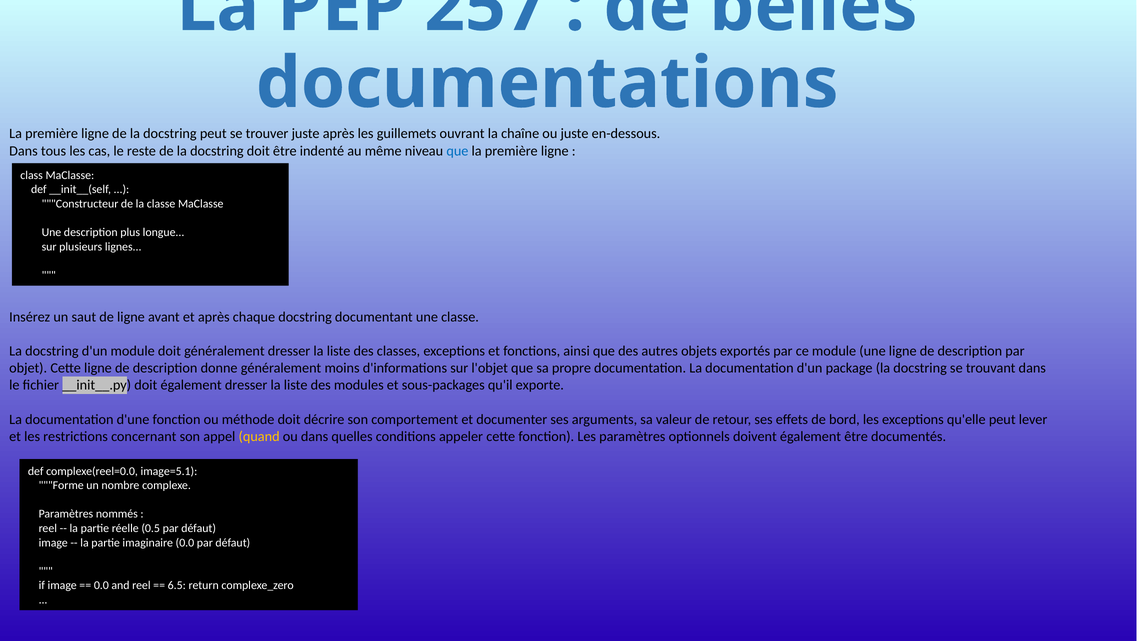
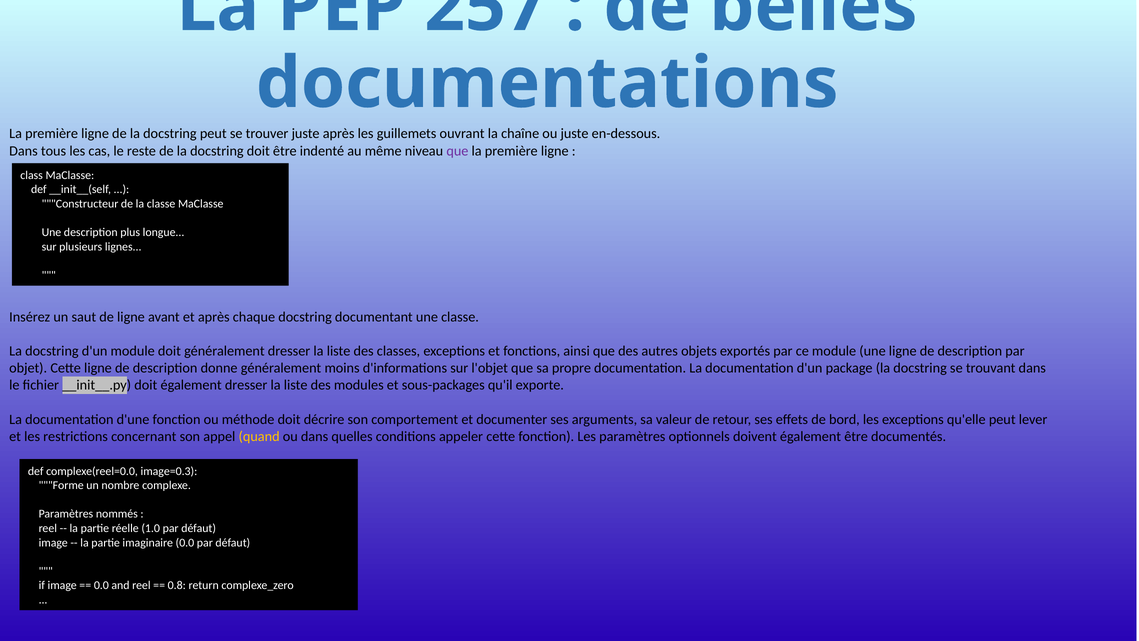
que colour: blue -> purple (457, 151)
image=5.1: image=5.1 -> image=0.3 (169, 471)
0.5: 0.5 -> 1.0 (151, 528)
6.5: 6.5 -> 0.8 (177, 585)
